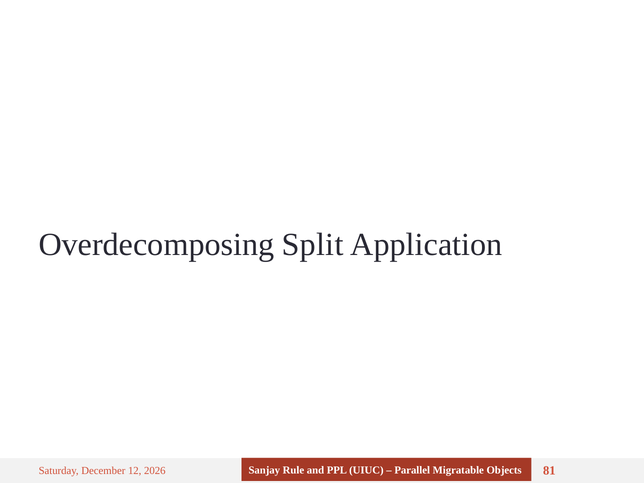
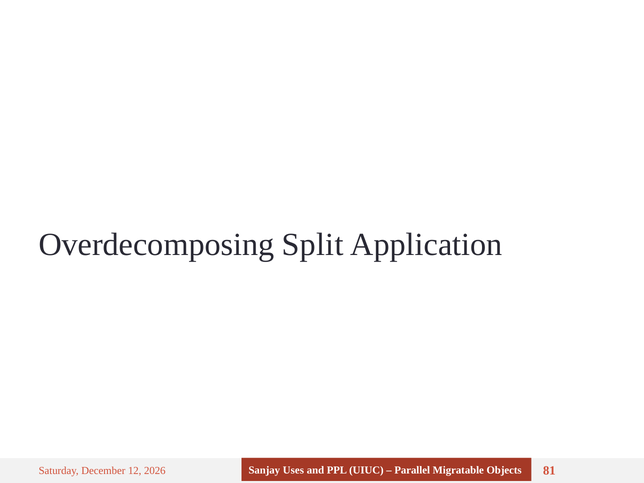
Rule: Rule -> Uses (293, 470)
